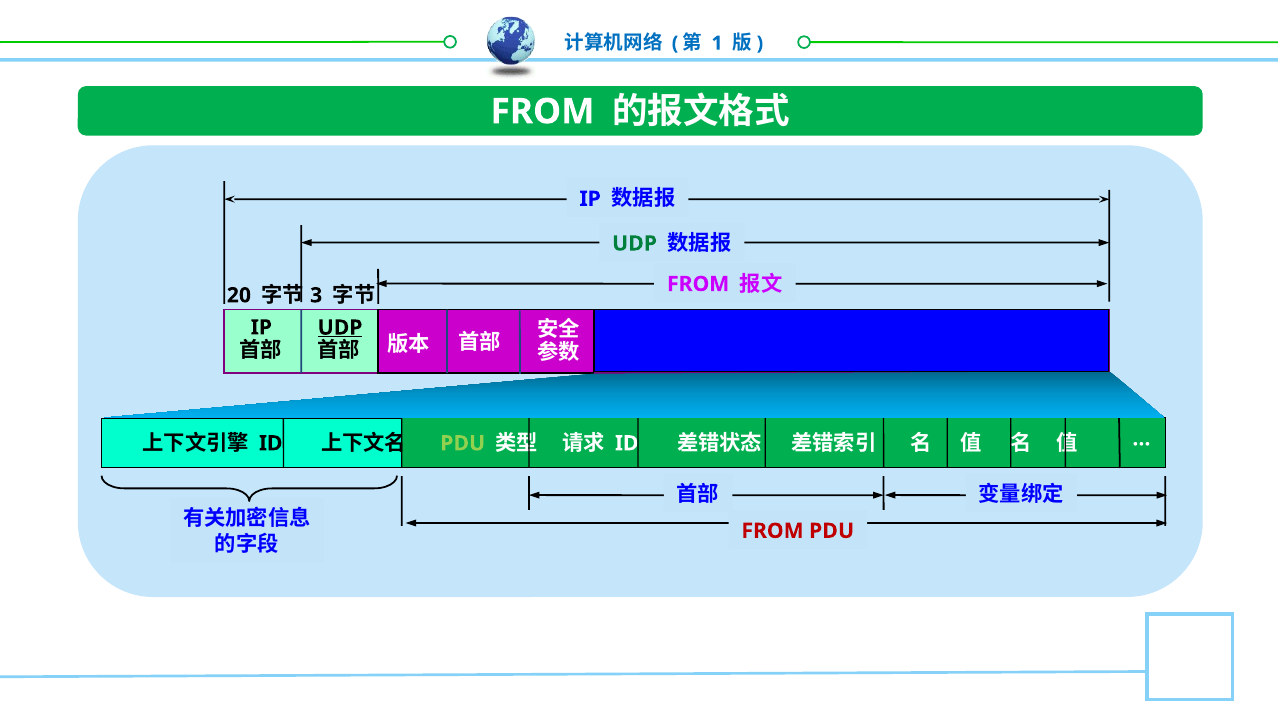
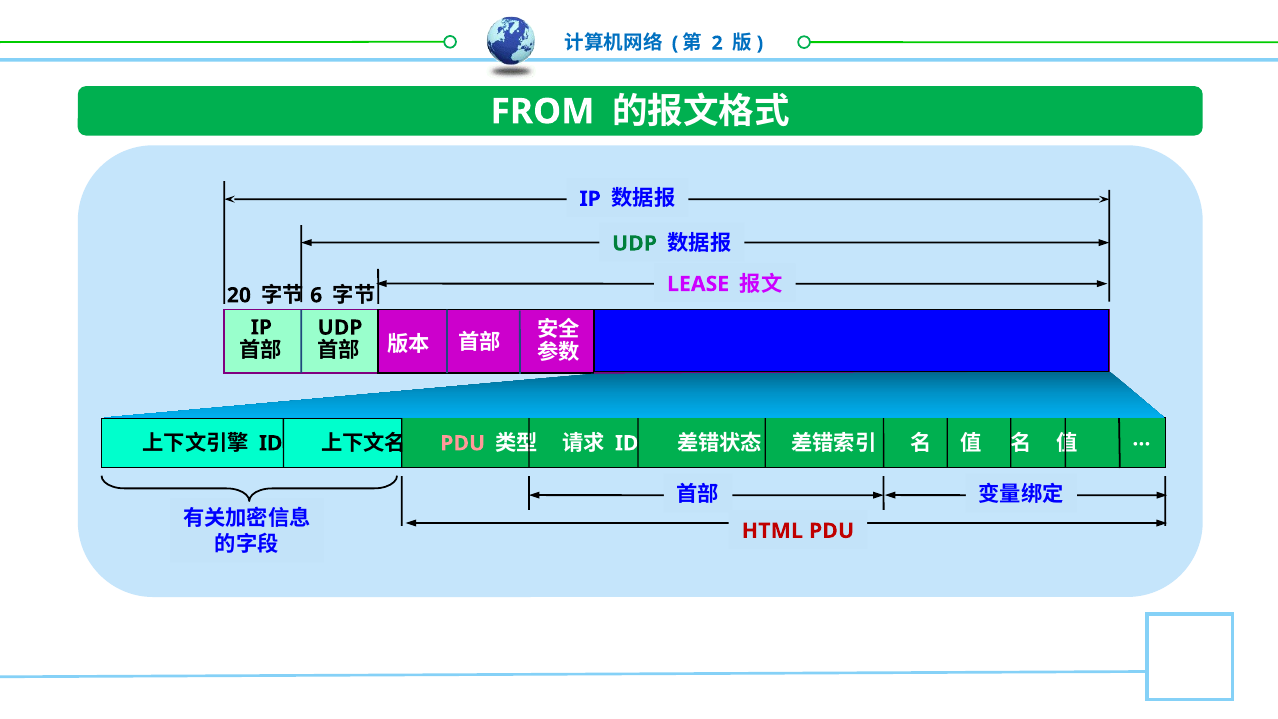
1: 1 -> 2 (717, 43)
FROM: FROM -> LEASE (698, 284)
3: 3 -> 6 (316, 295)
UDP underline: present -> none (340, 328)
PDU colour: light green -> pink (463, 443)
FROM: FROM -> HTML (772, 531)
